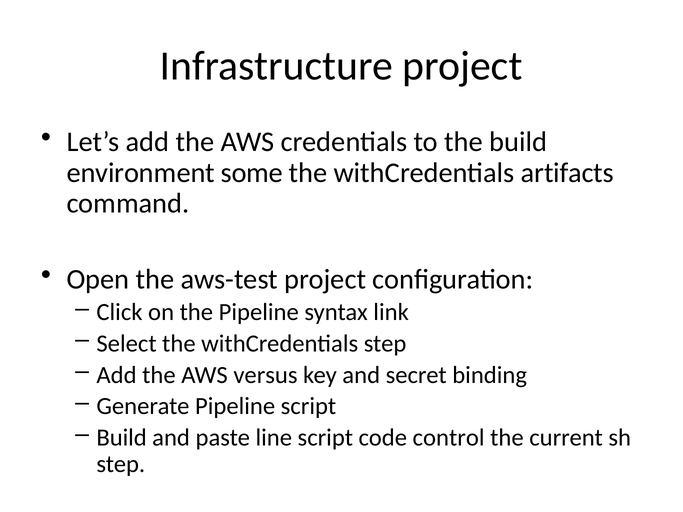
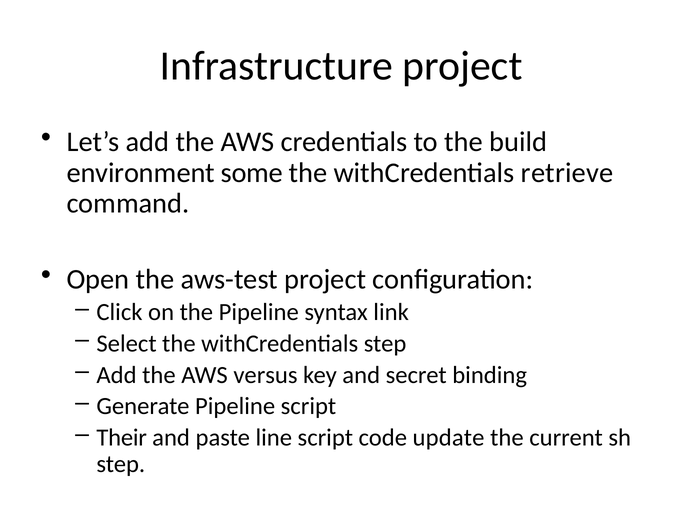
artifacts: artifacts -> retrieve (567, 173)
Build: Build -> Their (122, 438)
control: control -> update (449, 438)
